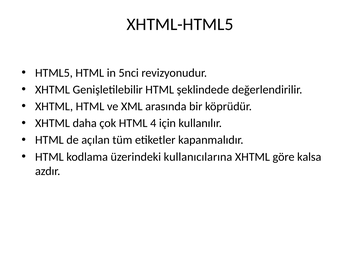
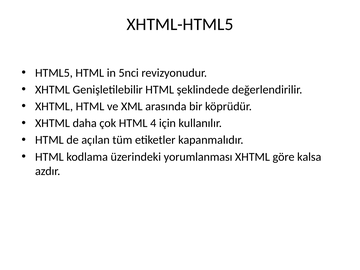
kullanıcılarına: kullanıcılarına -> yorumlanması (198, 157)
